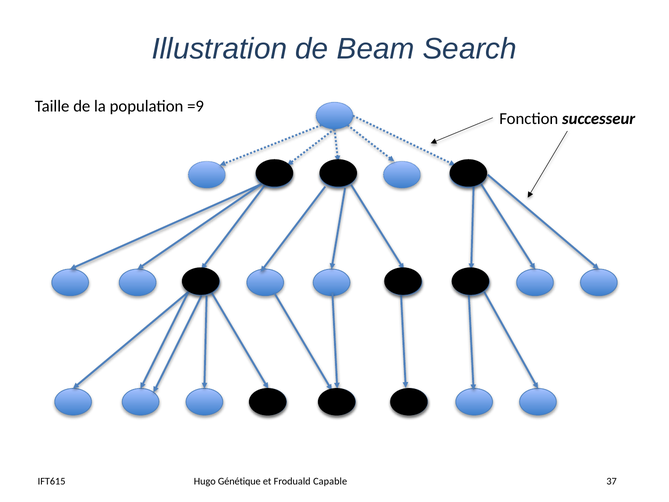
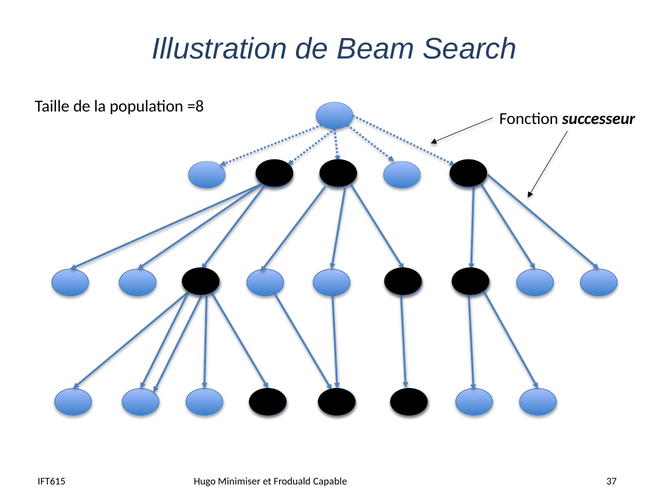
=9: =9 -> =8 (196, 106)
Génétique: Génétique -> Minimiser (239, 481)
